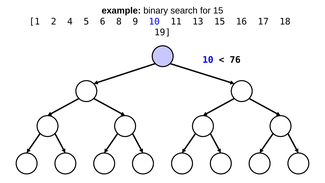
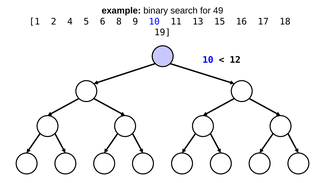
for 15: 15 -> 49 (218, 11)
76: 76 -> 12 (235, 60)
